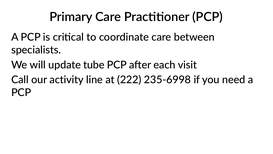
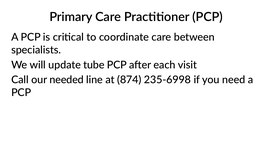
activity: activity -> needed (67, 80)
222: 222 -> 874 (129, 80)
